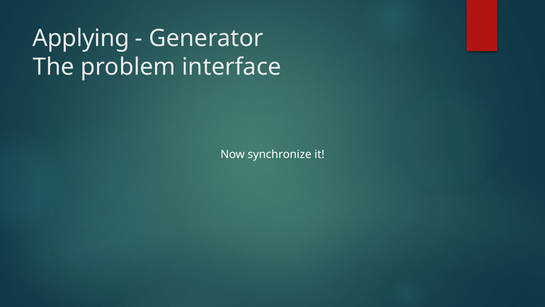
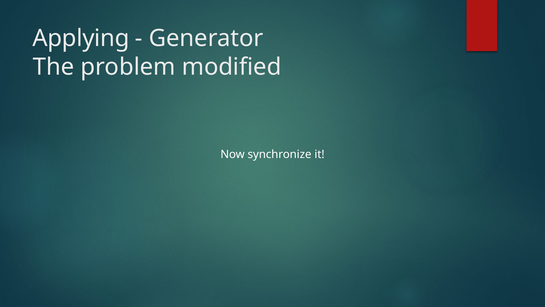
interface: interface -> modified (232, 67)
